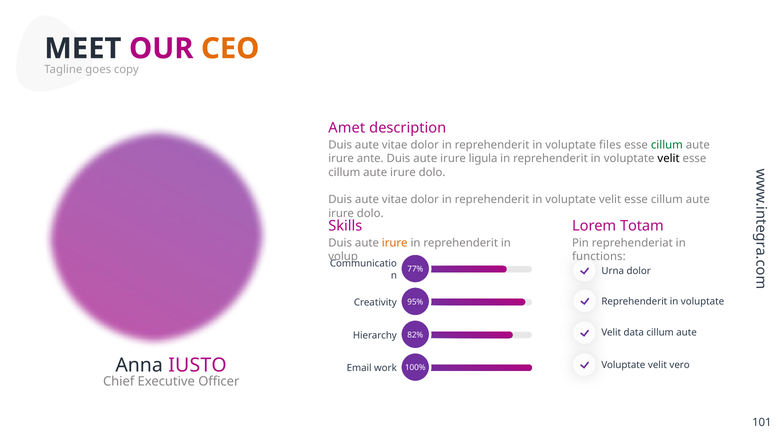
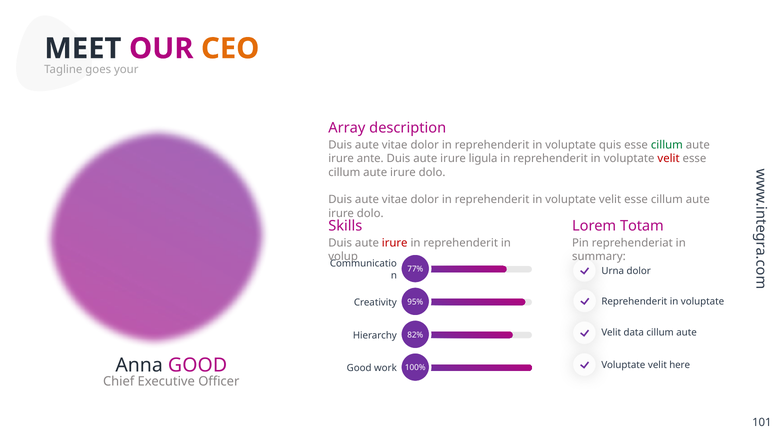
copy: copy -> your (126, 69)
Amet: Amet -> Array (347, 128)
files: files -> quis (610, 145)
velit colour: black -> red (669, 159)
irure colour: orange -> red (395, 243)
functions: functions -> summary (599, 256)
Anna IUSTO: IUSTO -> GOOD (198, 365)
vero: vero -> here (680, 365)
Email: Email -> Good (359, 368)
